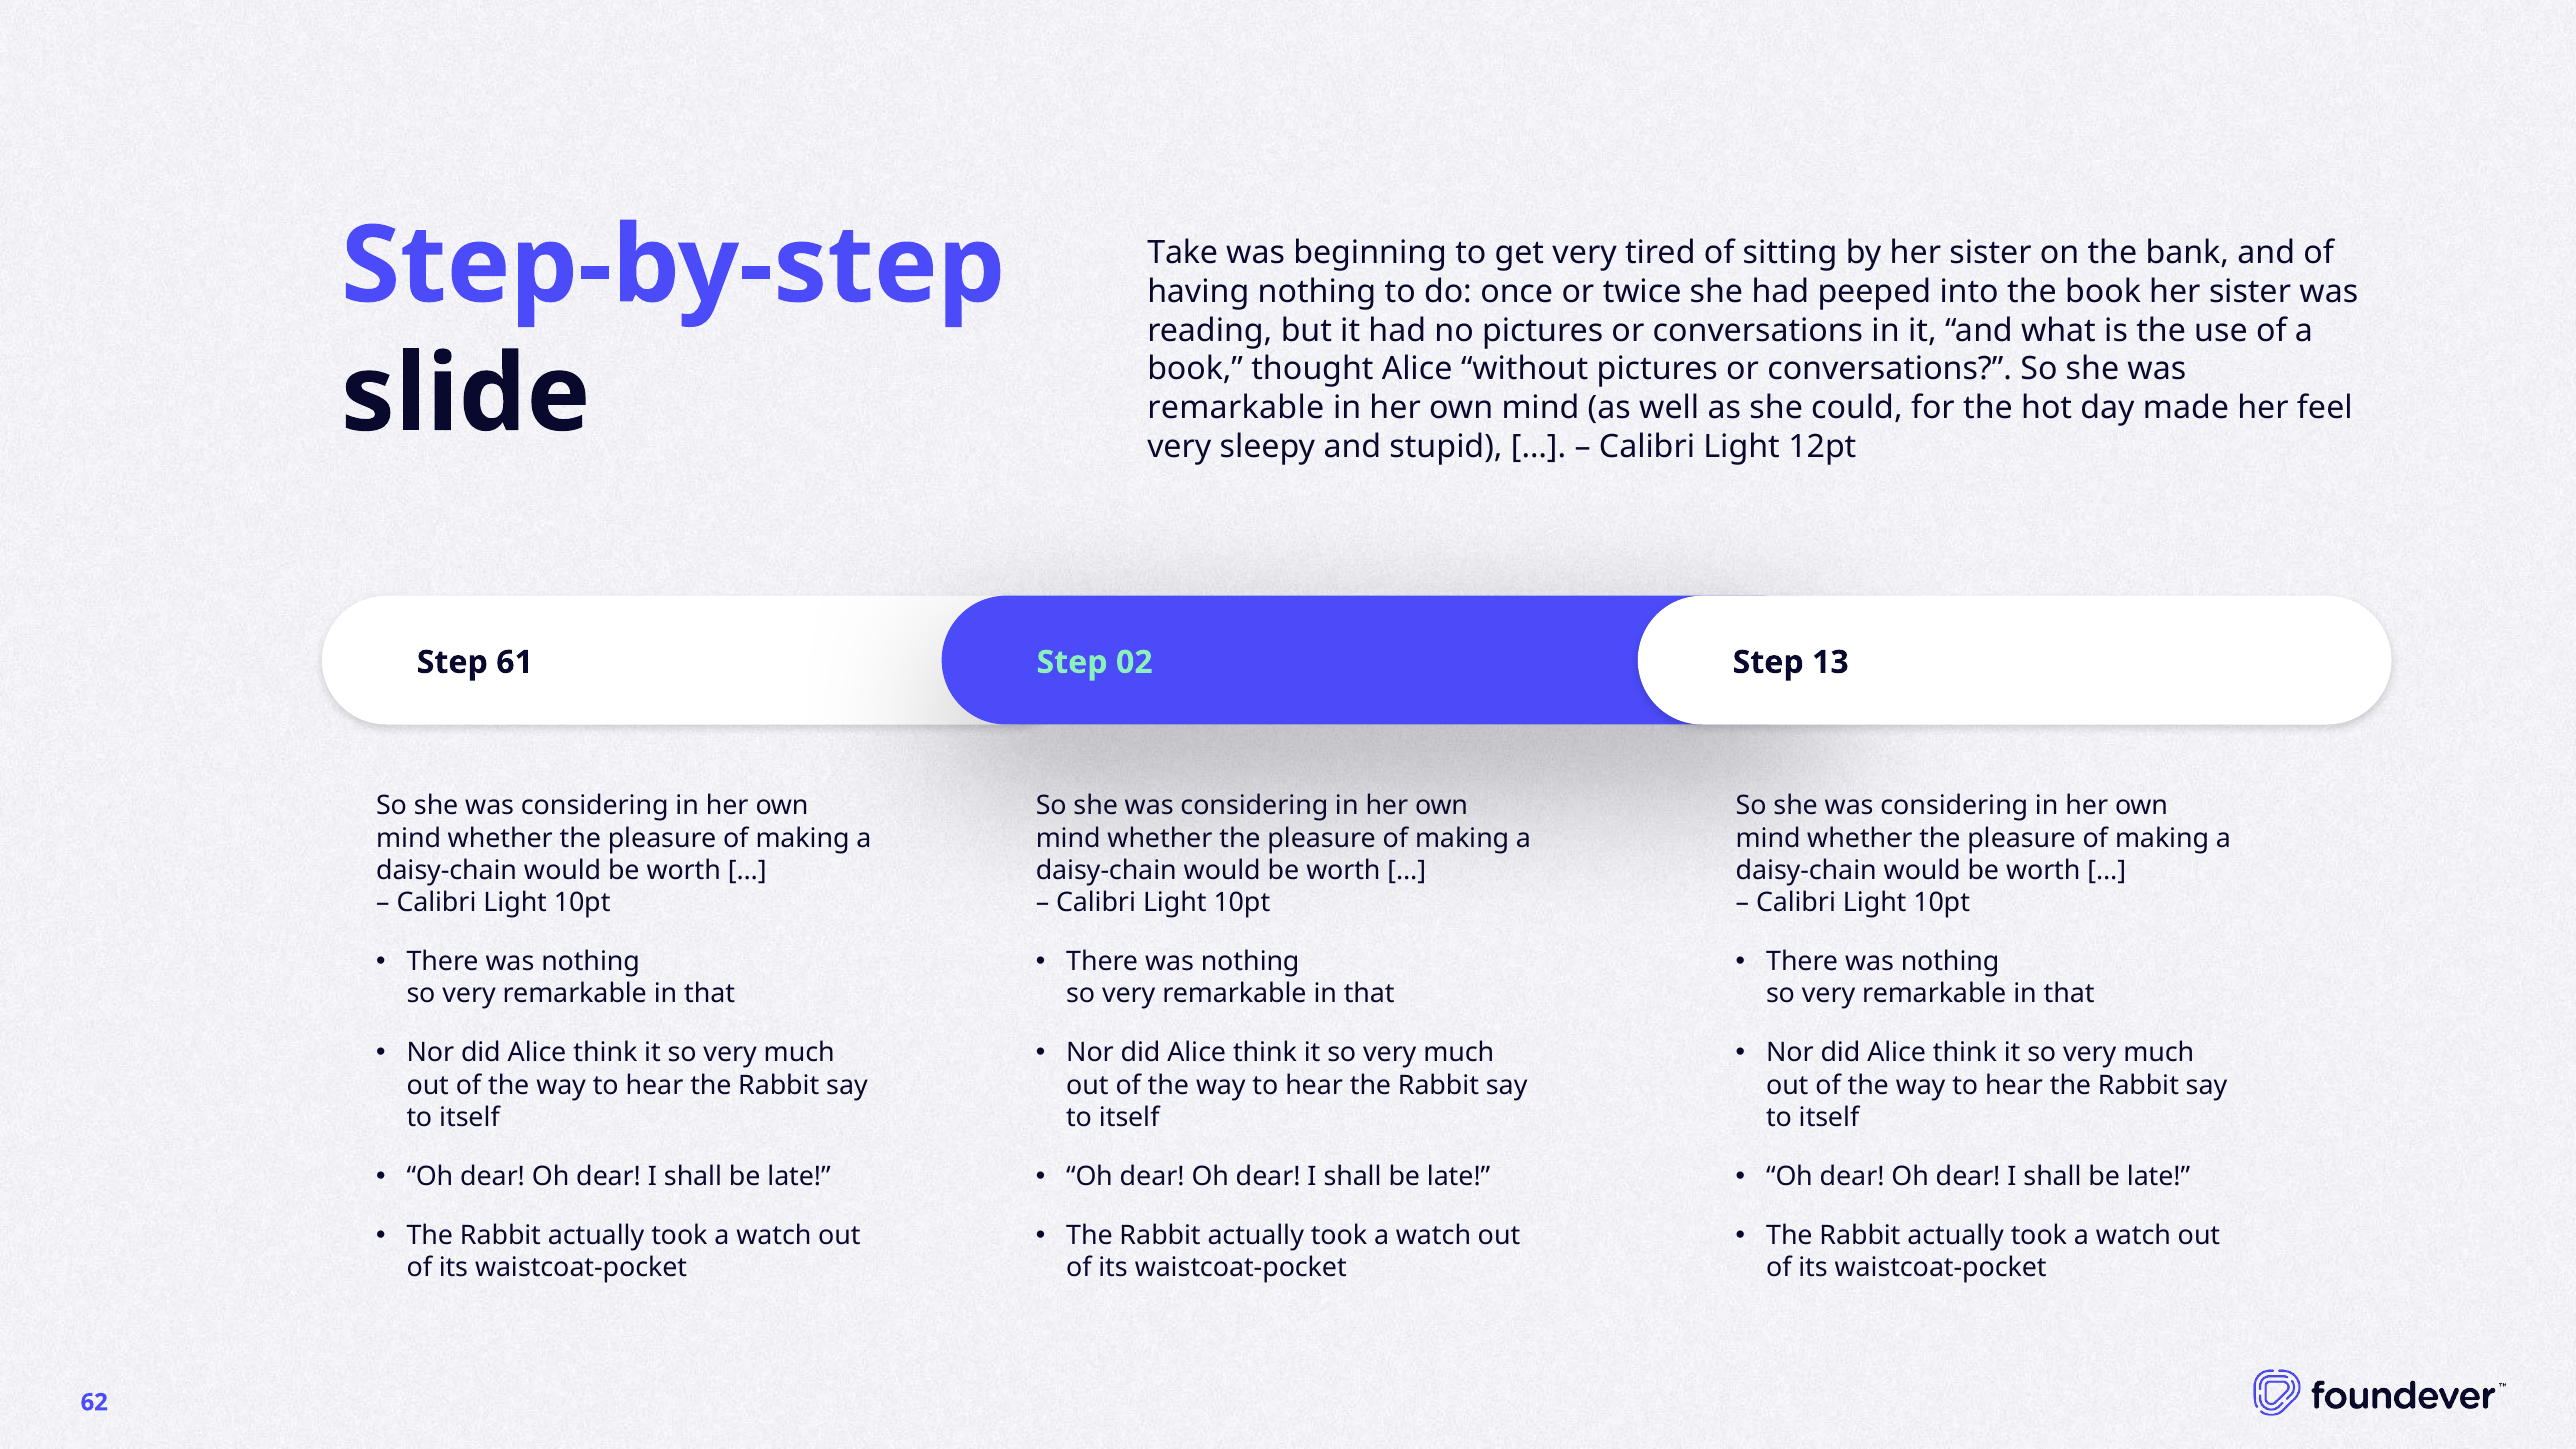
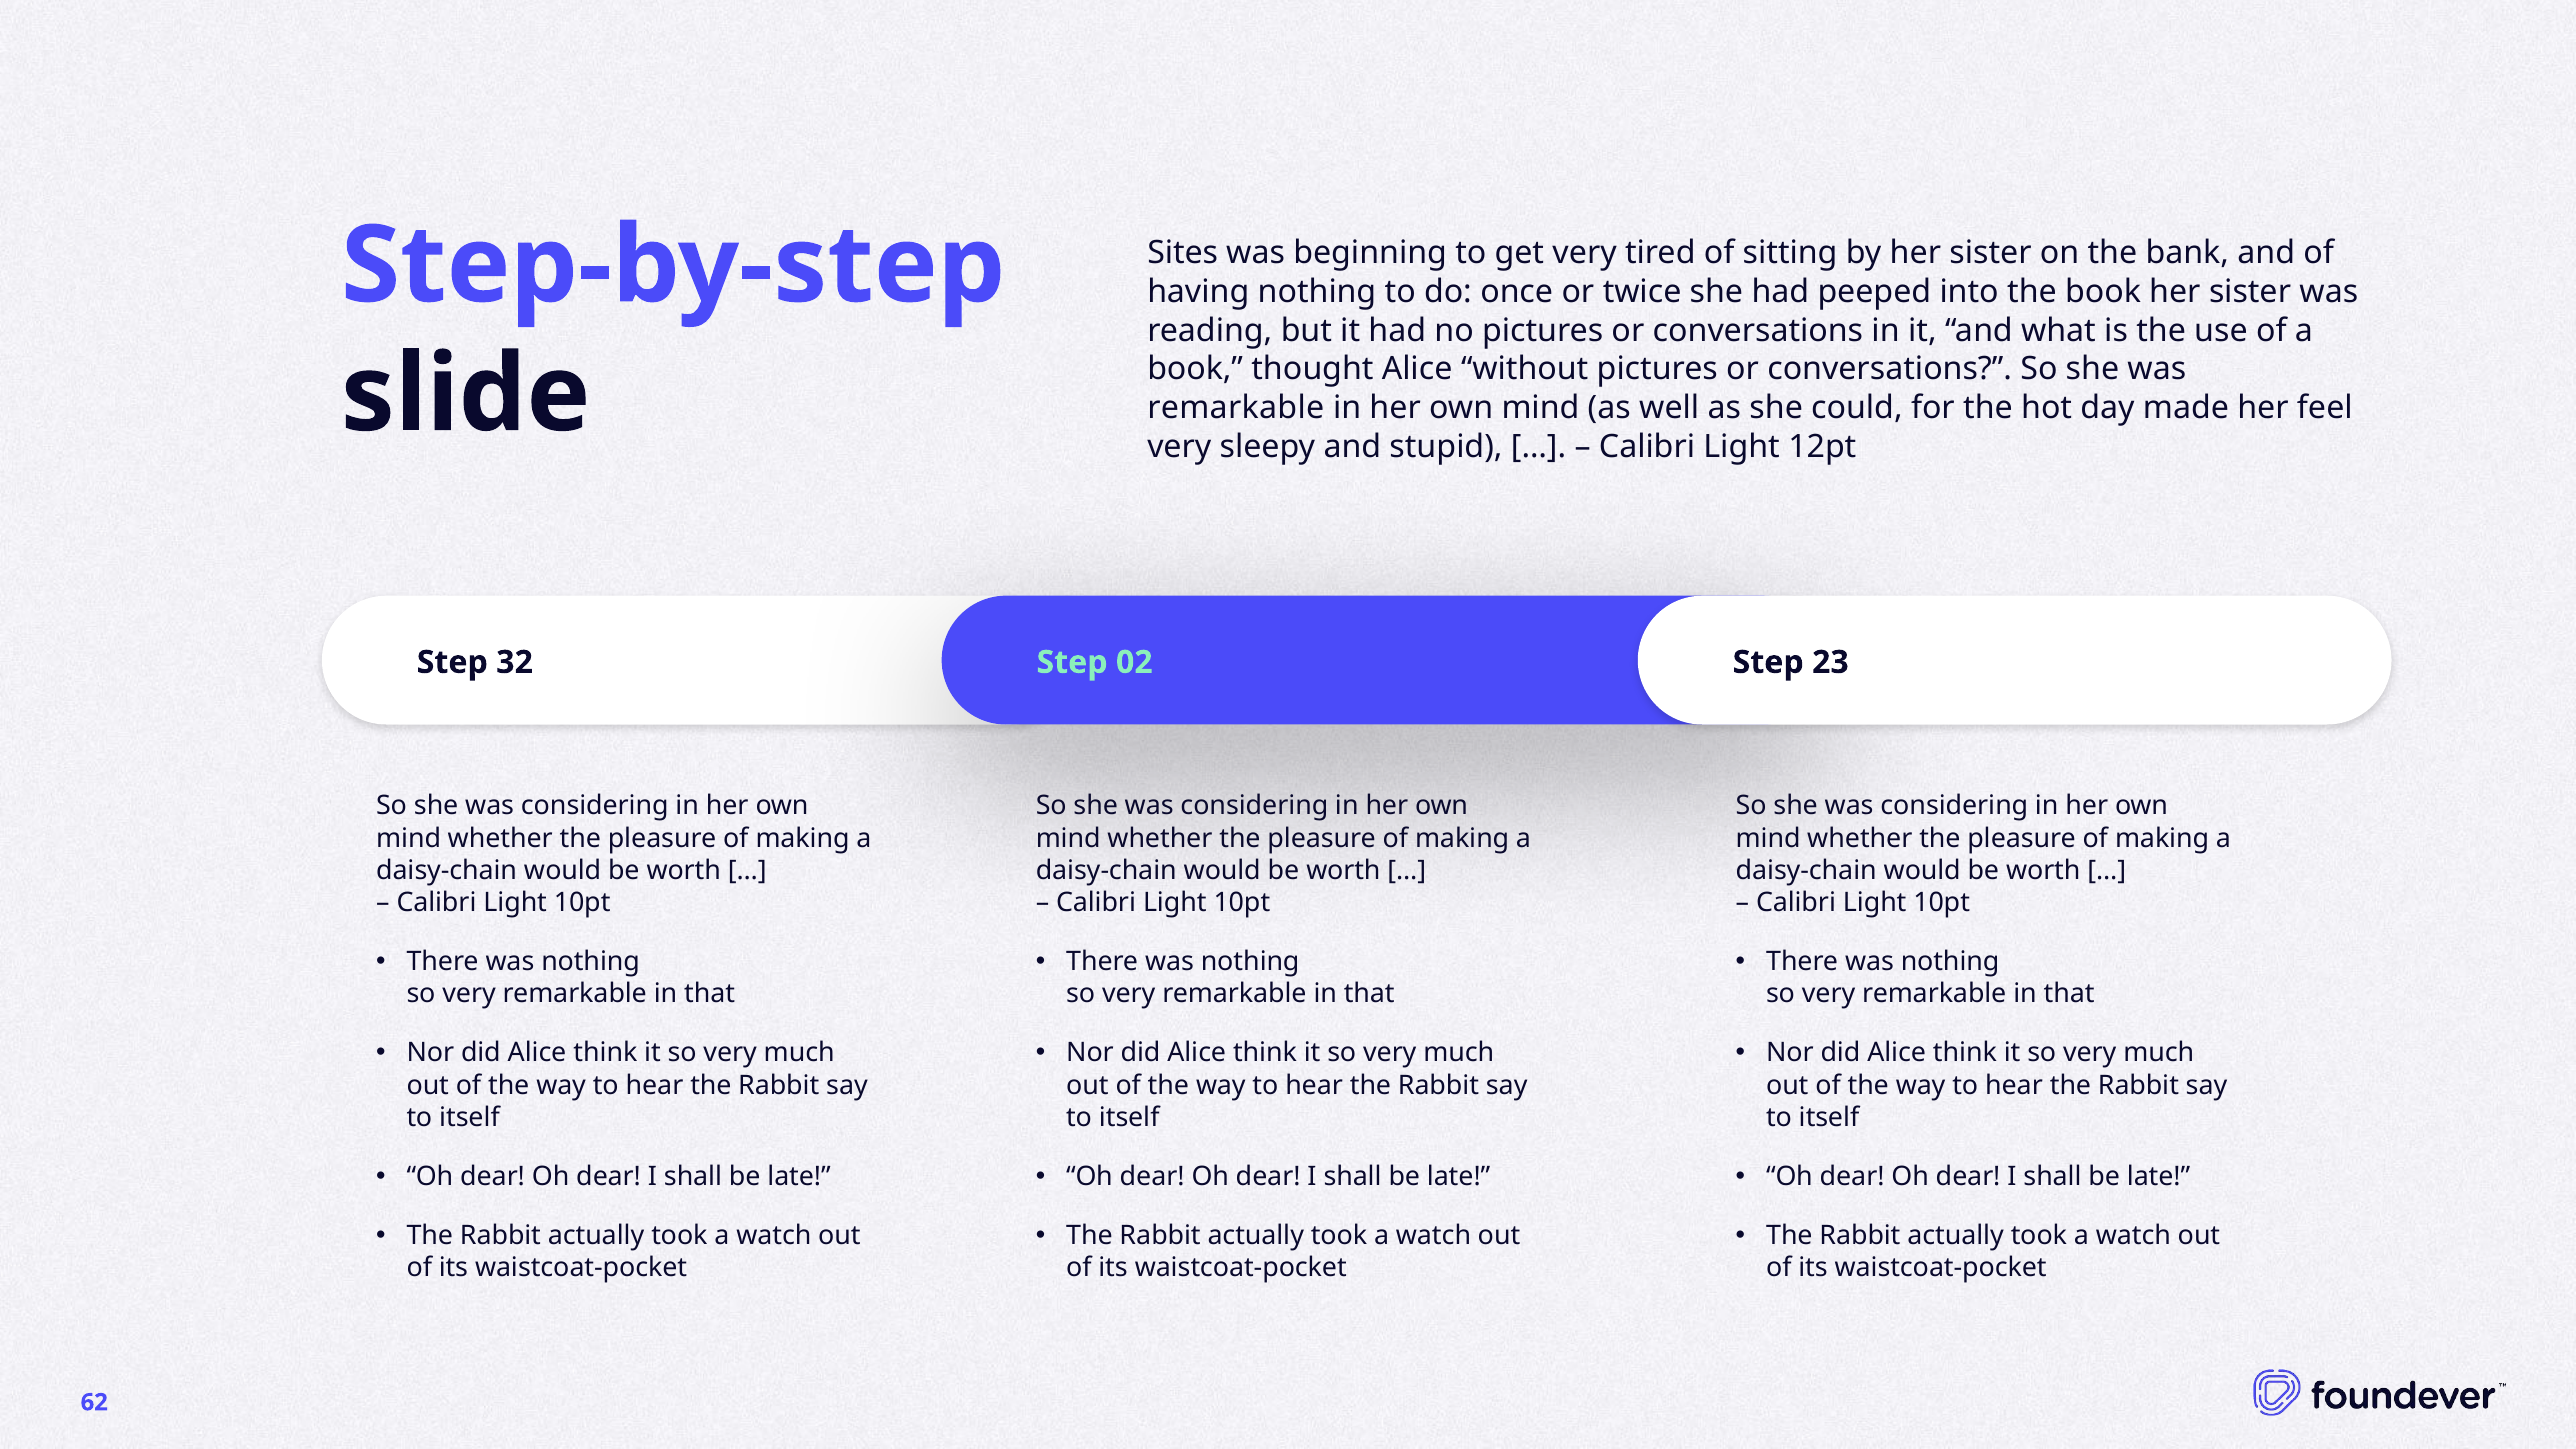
Take: Take -> Sites (1183, 253)
61: 61 -> 32 (515, 662)
13: 13 -> 23 (1830, 662)
